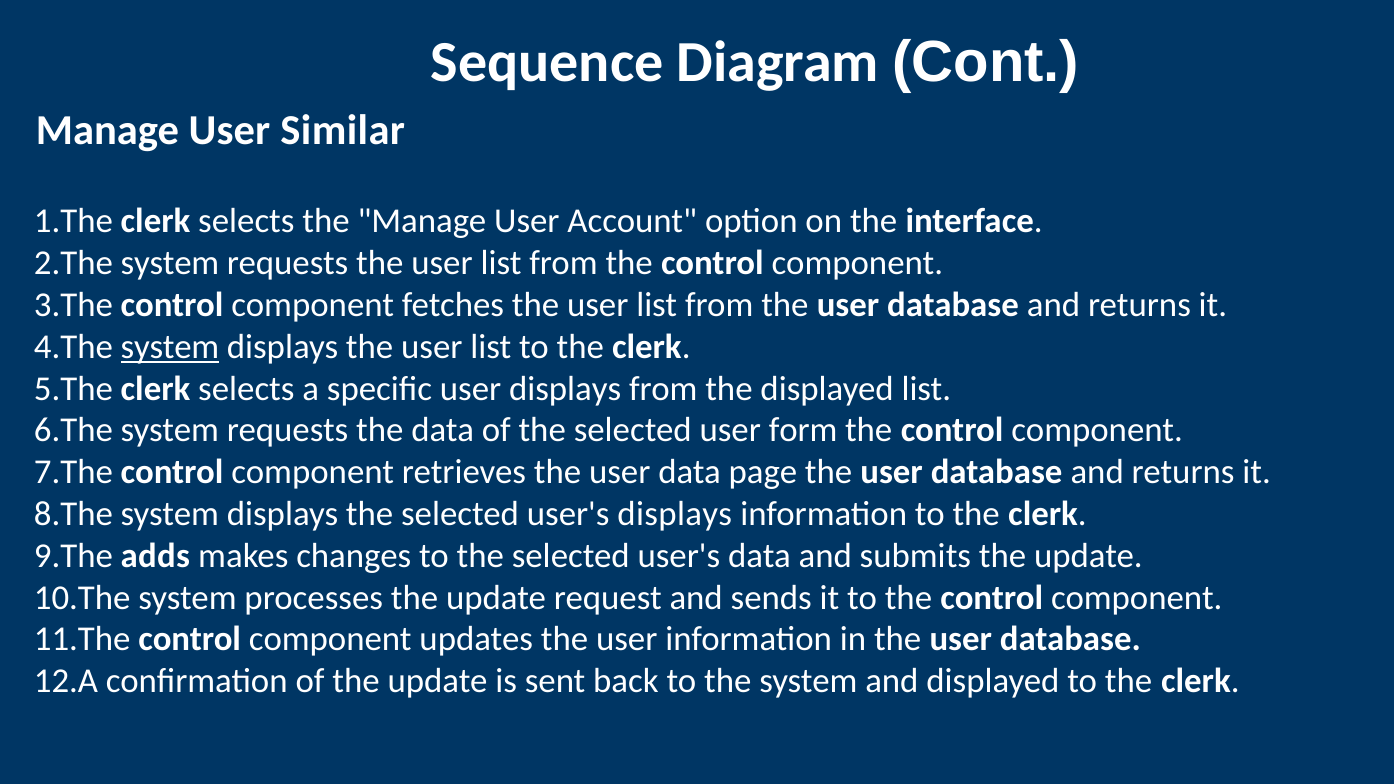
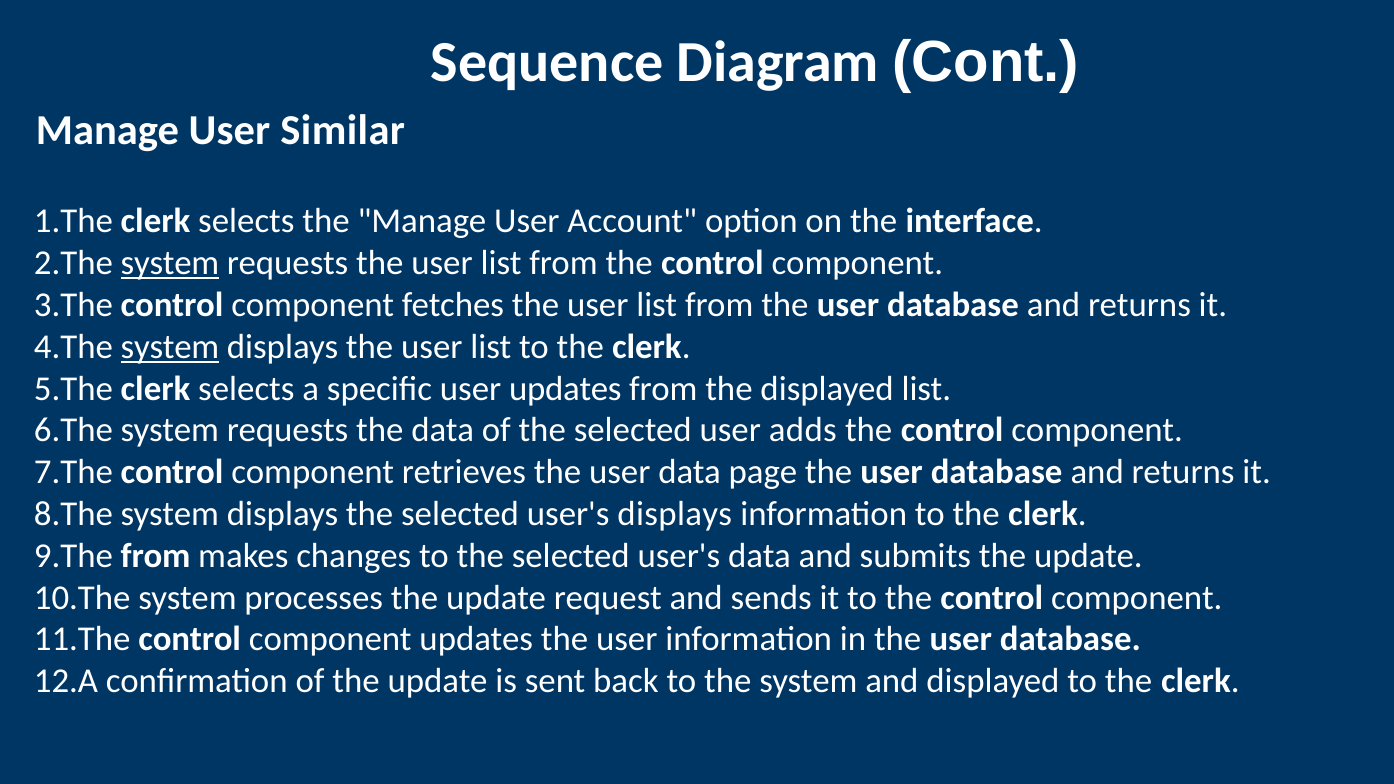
system underline: none -> present (170, 263)
user displays: displays -> updates (565, 389)
form: form -> adds (803, 430)
adds: adds -> from (156, 556)
